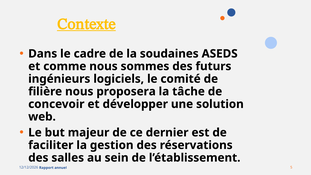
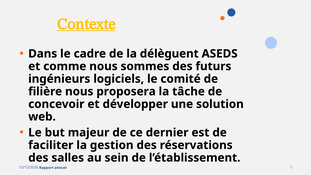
soudaines: soudaines -> délèguent (169, 54)
